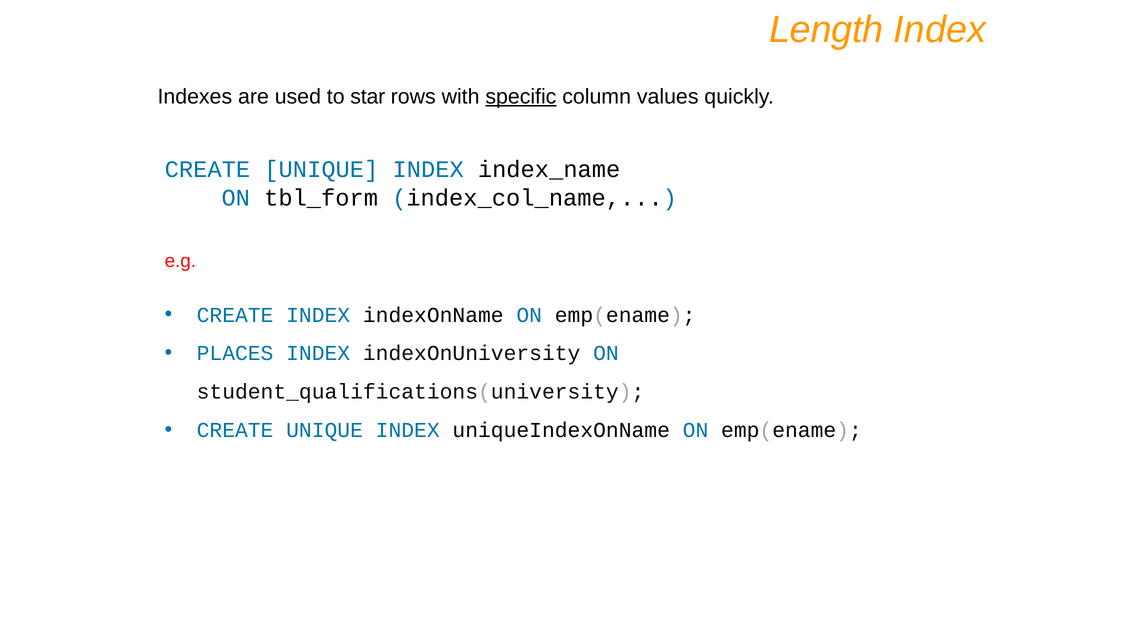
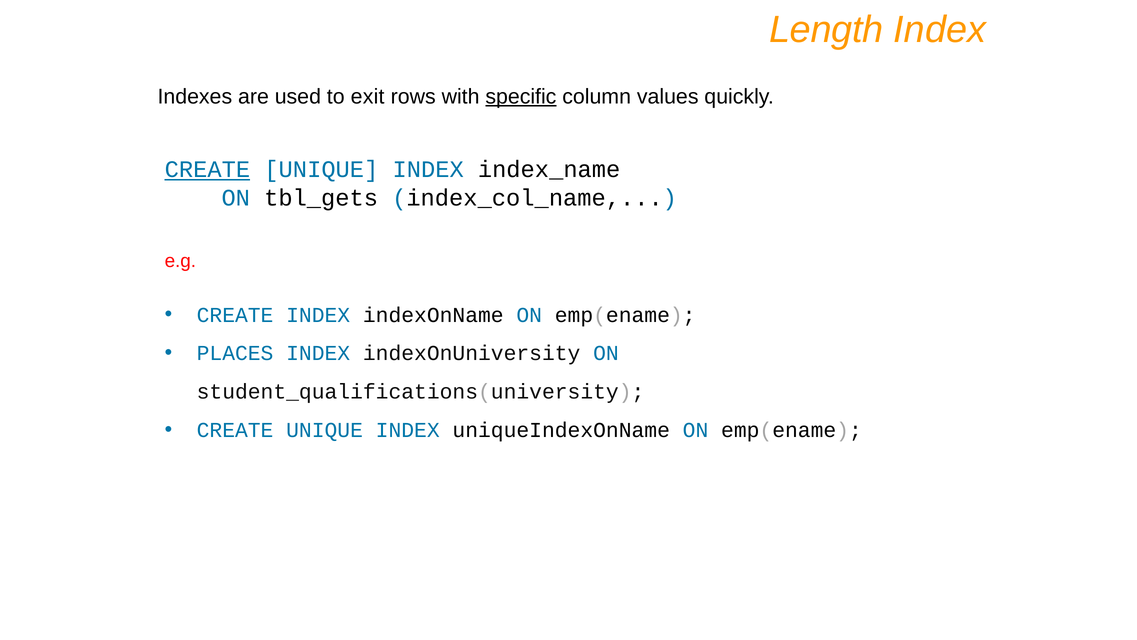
star: star -> exit (368, 97)
CREATE underline: none -> present (207, 169)
tbl_form: tbl_form -> tbl_gets (321, 198)
